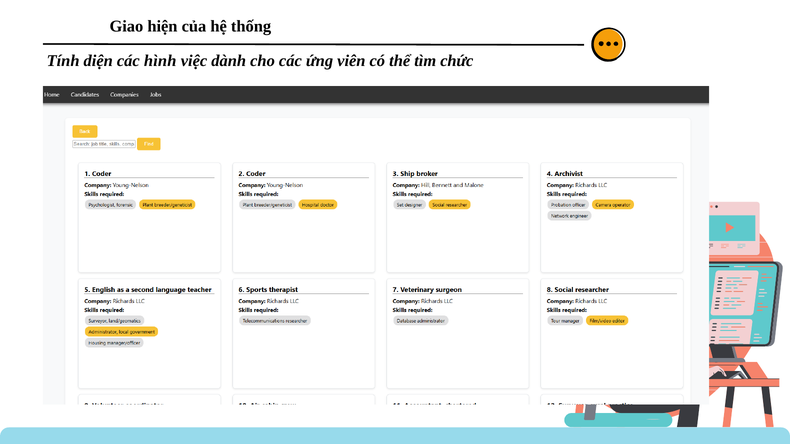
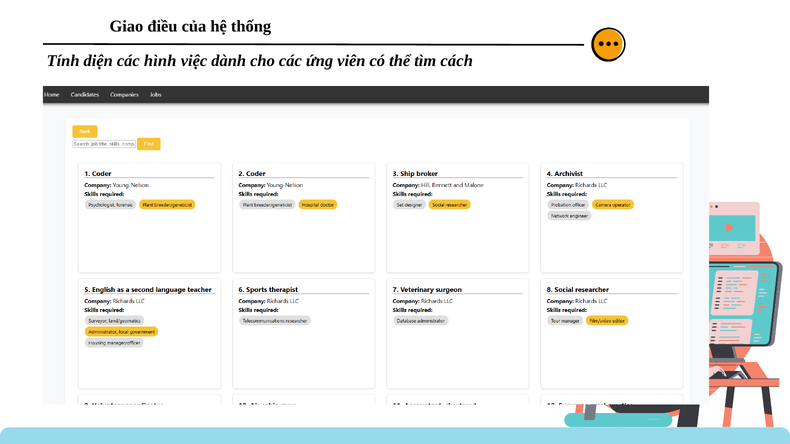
hiện: hiện -> điều (162, 26)
chức: chức -> cách (457, 61)
